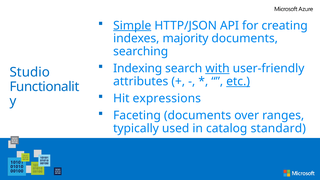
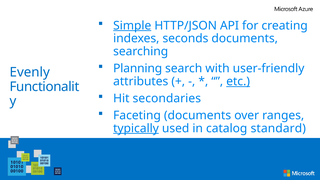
majority: majority -> seconds (185, 39)
Indexing: Indexing -> Planning (138, 68)
with underline: present -> none (217, 68)
Studio: Studio -> Evenly (30, 72)
expressions: expressions -> secondaries (167, 98)
typically underline: none -> present (136, 128)
